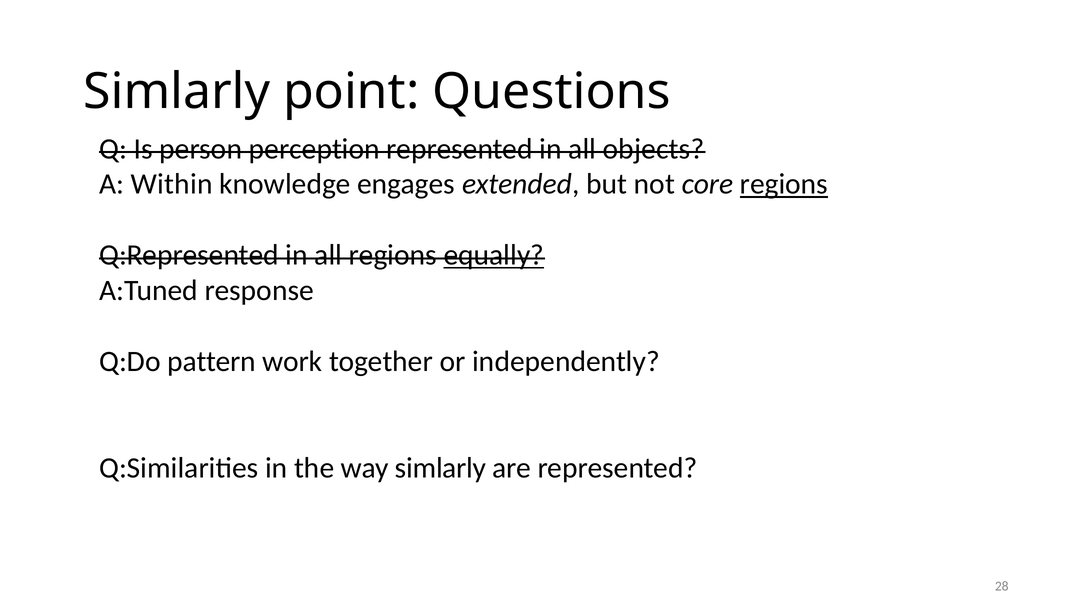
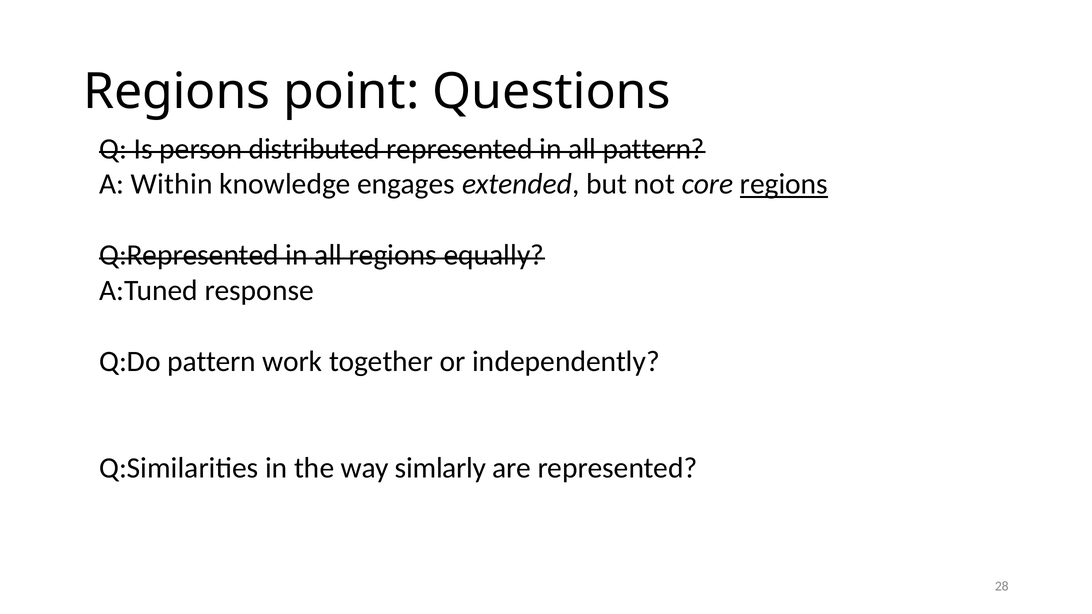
Simlarly: Simlarly -> Regions (177, 92)
perception: perception -> distributed (314, 149)
all objects: objects -> pattern (654, 149)
equally underline: present -> none (494, 255)
